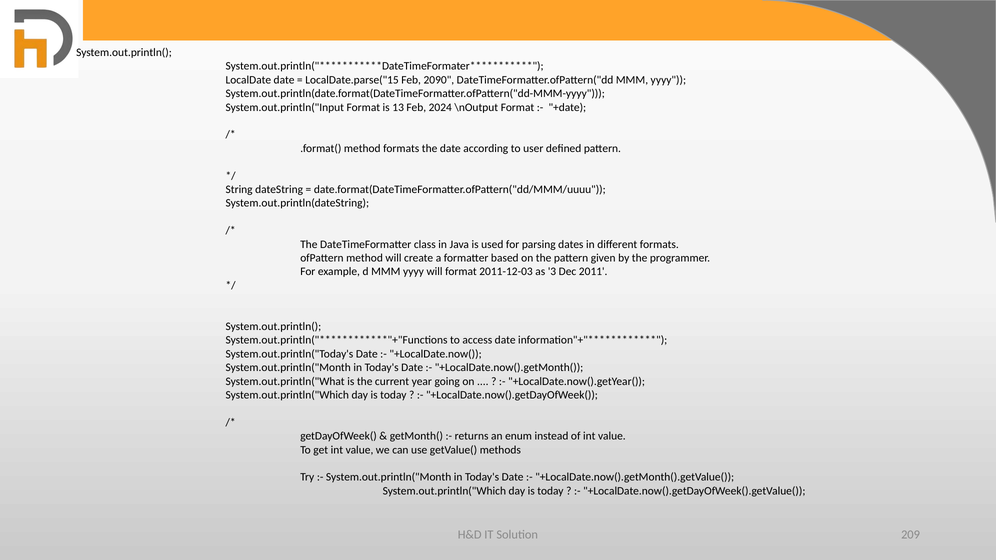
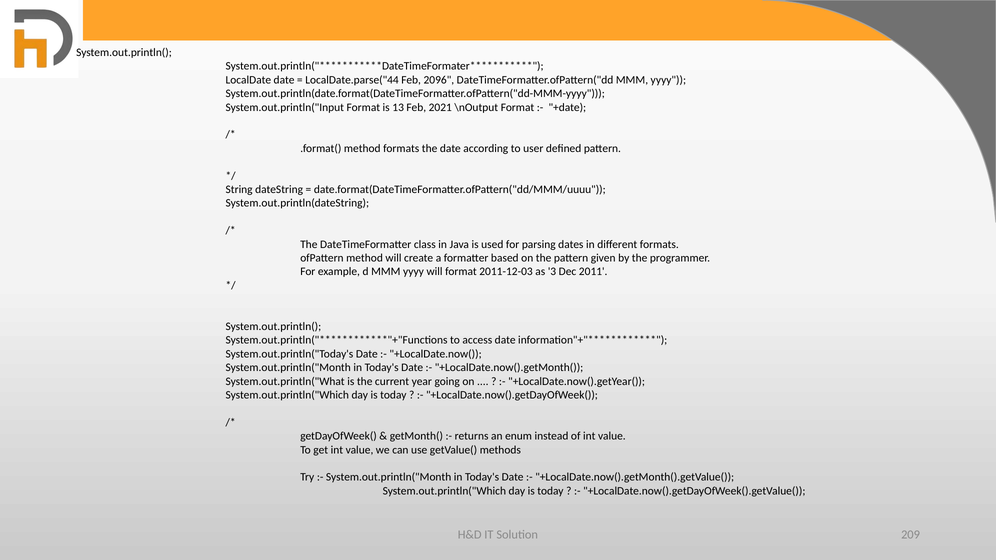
LocalDate.parse("15: LocalDate.parse("15 -> LocalDate.parse("44 (352, 80)
2090: 2090 -> 2096 (439, 80)
2024: 2024 -> 2021 (440, 107)
